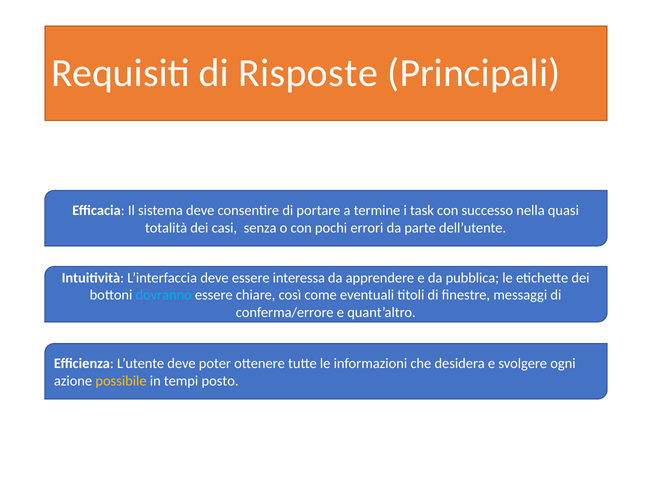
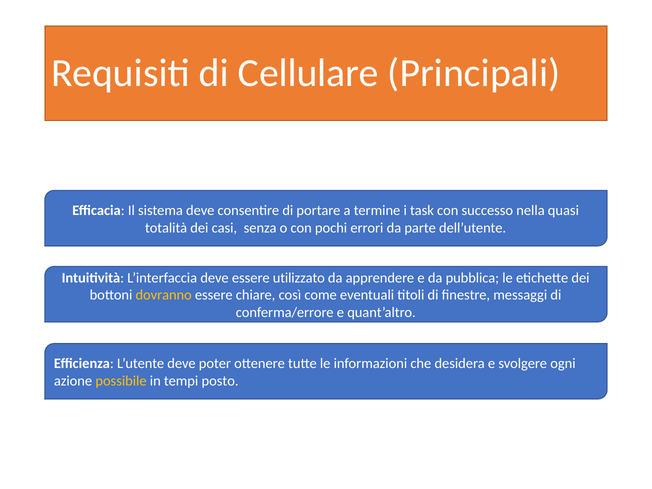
Risposte: Risposte -> Cellulare (308, 73)
interessa: interessa -> utilizzato (299, 278)
dovranno colour: light blue -> yellow (164, 295)
